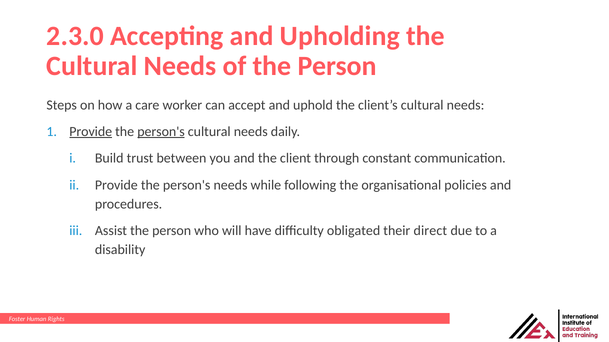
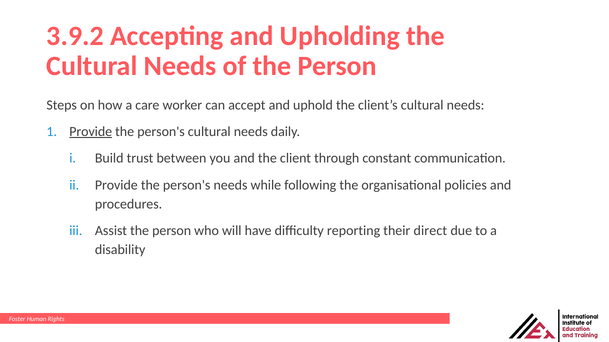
2.3.0: 2.3.0 -> 3.9.2 (75, 36)
person's underline: present -> none (161, 132)
obligated: obligated -> reporting (354, 231)
